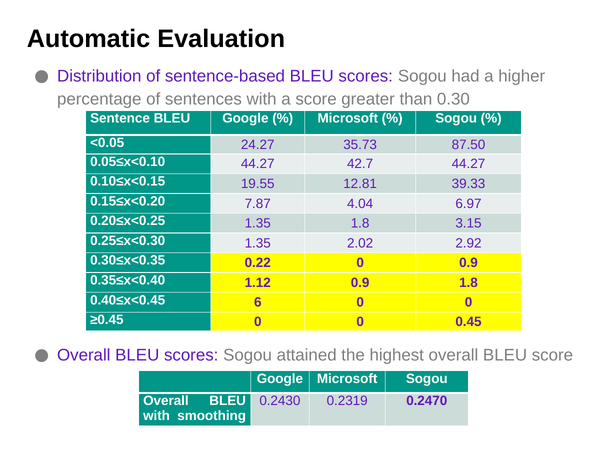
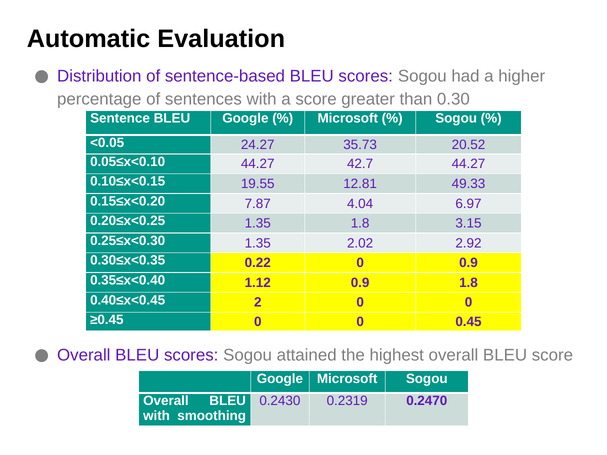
87.50: 87.50 -> 20.52 (469, 145)
39.33: 39.33 -> 49.33 (469, 184)
6: 6 -> 2 (258, 303)
